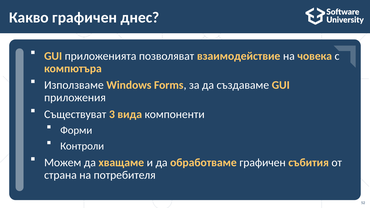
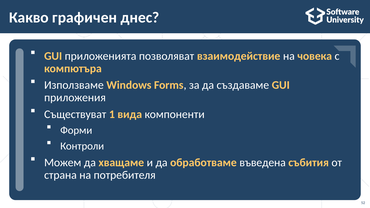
3: 3 -> 1 (112, 114)
обработваме графичен: графичен -> въведена (263, 163)
